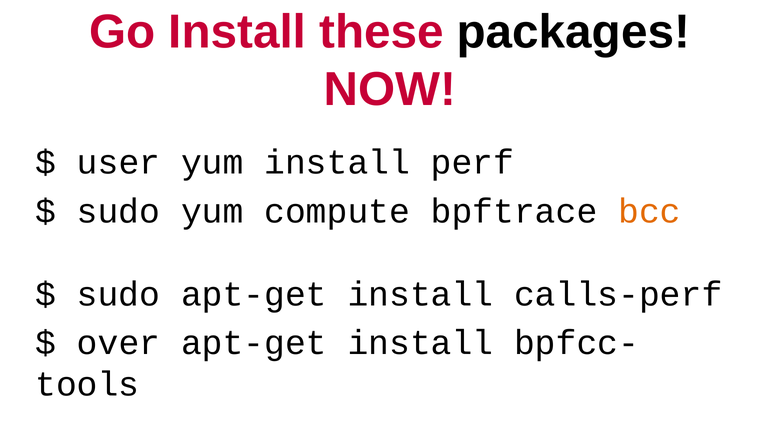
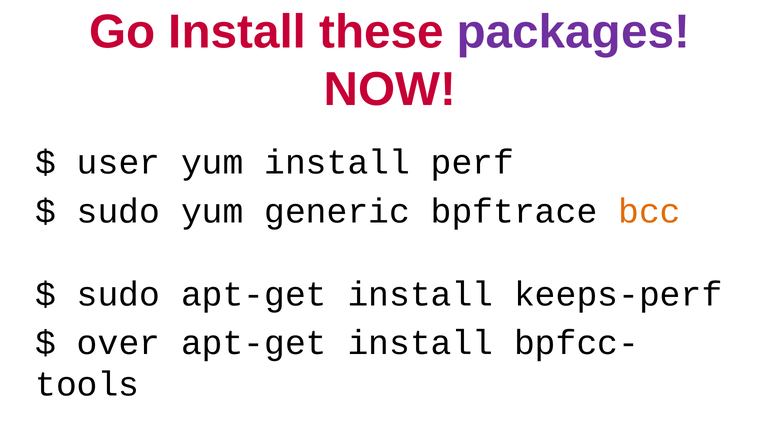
packages colour: black -> purple (573, 32)
compute: compute -> generic (337, 211)
calls-perf: calls-perf -> keeps-perf (618, 294)
